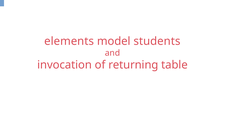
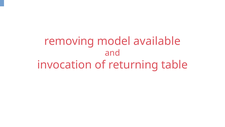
elements: elements -> removing (69, 41)
students: students -> available (157, 41)
